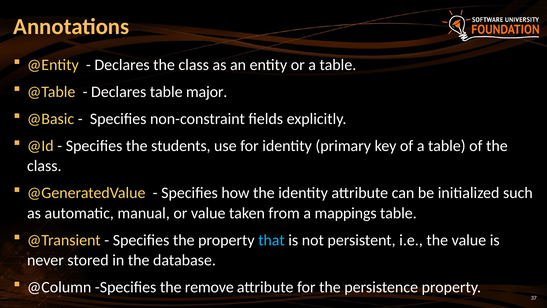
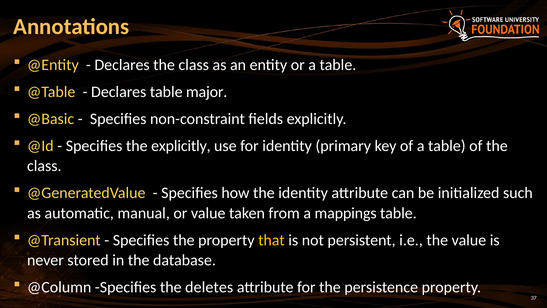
the students: students -> explicitly (181, 146)
that colour: light blue -> yellow (271, 240)
remove: remove -> deletes (209, 287)
